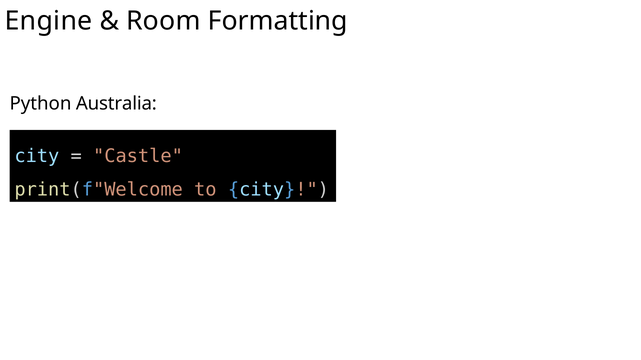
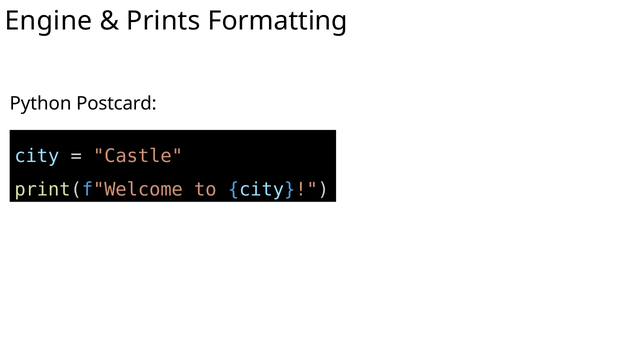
Room: Room -> Prints (163, 21)
Australia: Australia -> Postcard (116, 104)
